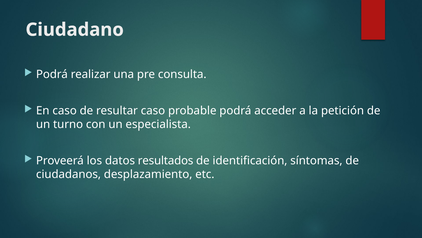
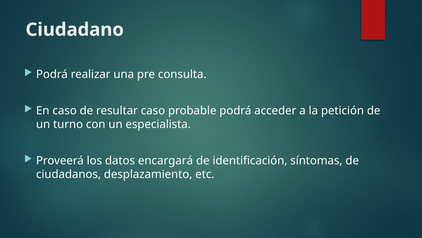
resultados: resultados -> encargará (165, 160)
